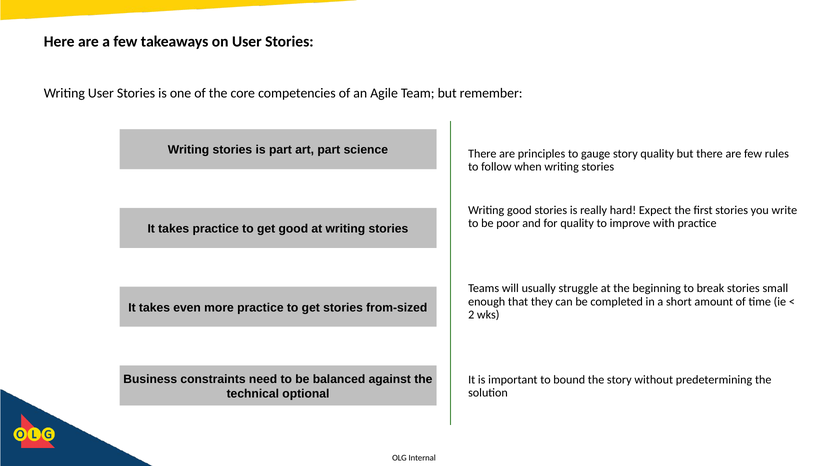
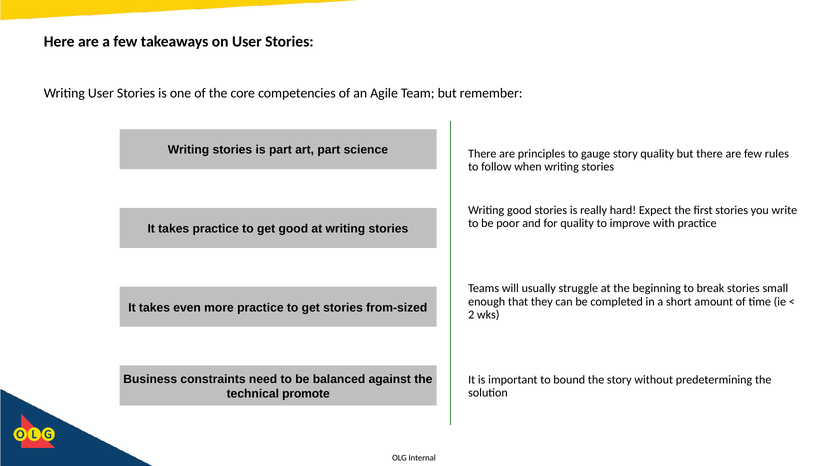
optional: optional -> promote (306, 393)
